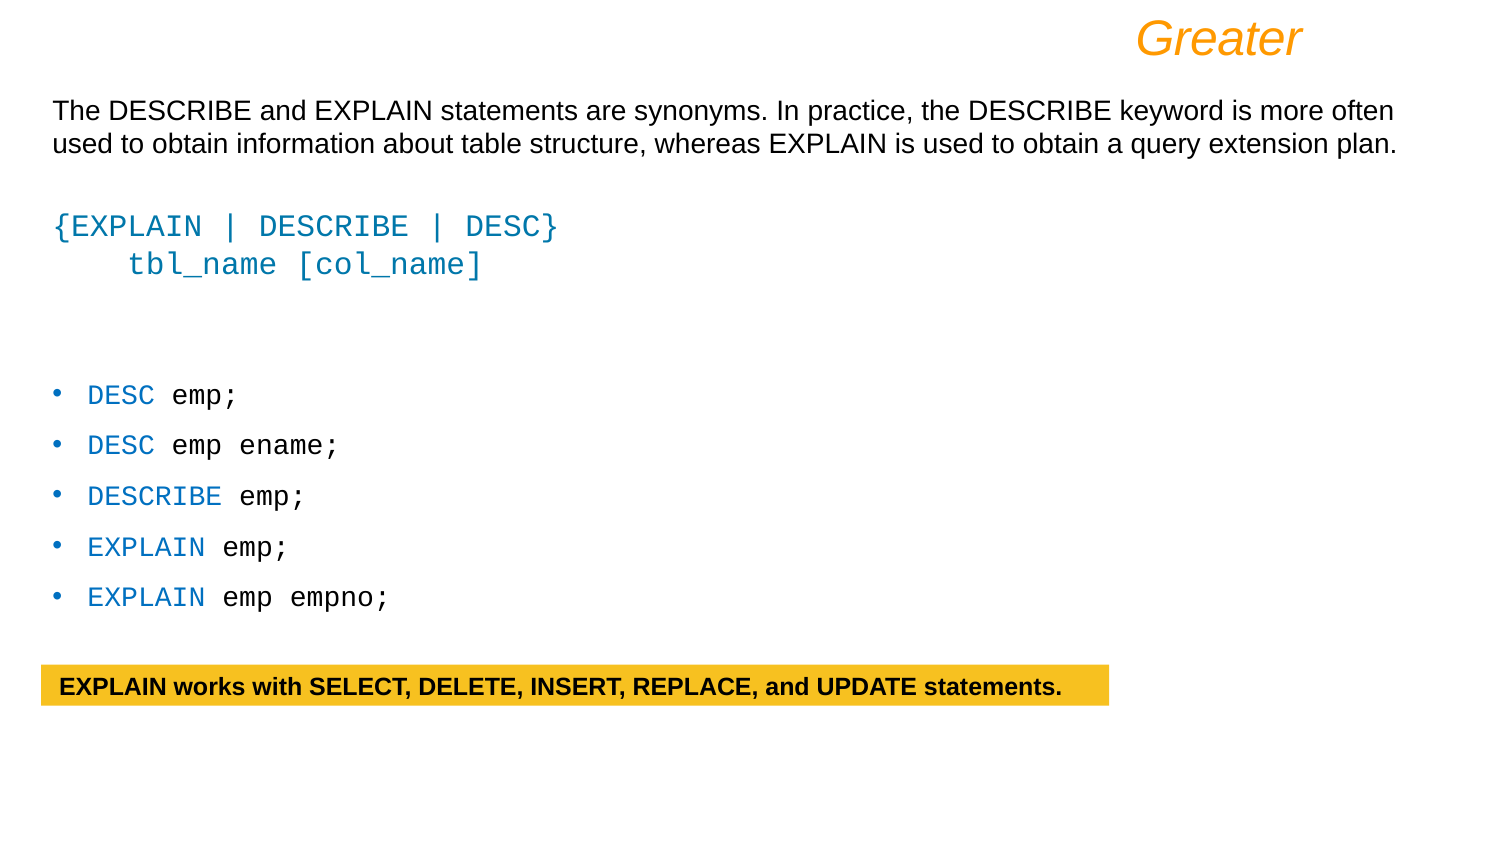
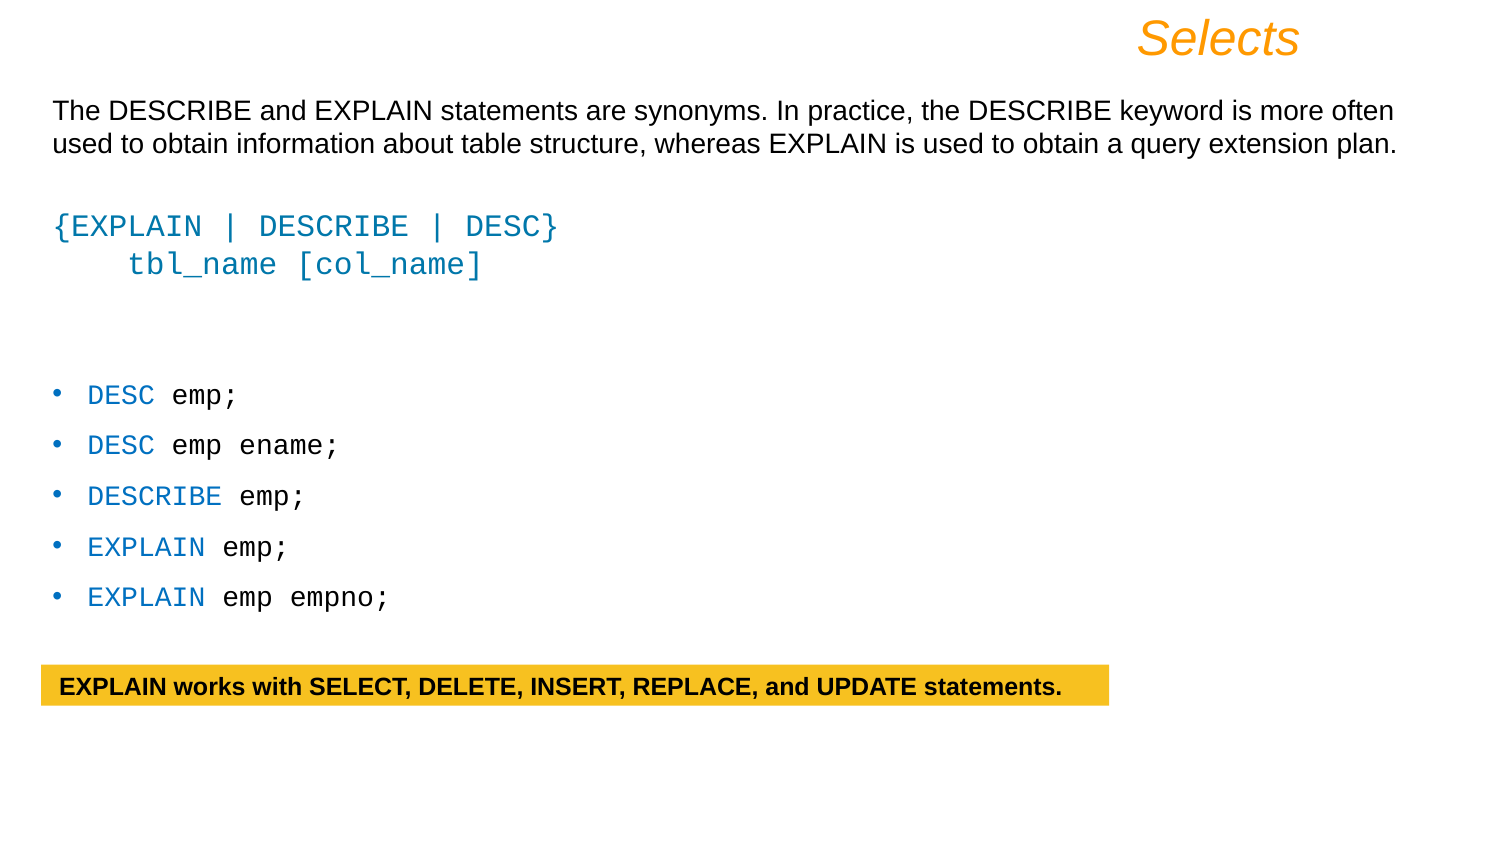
Greater: Greater -> Selects (1219, 39)
